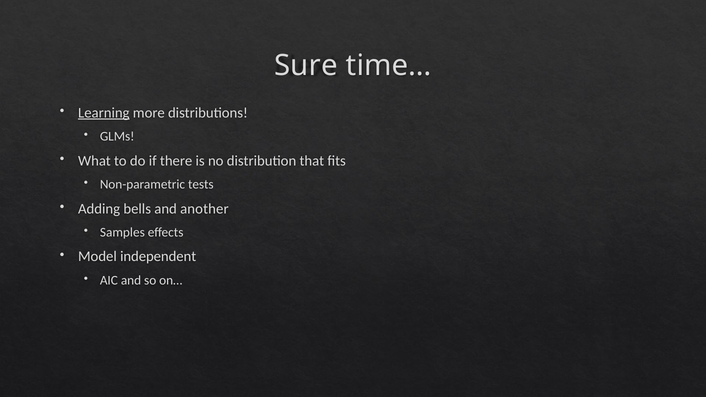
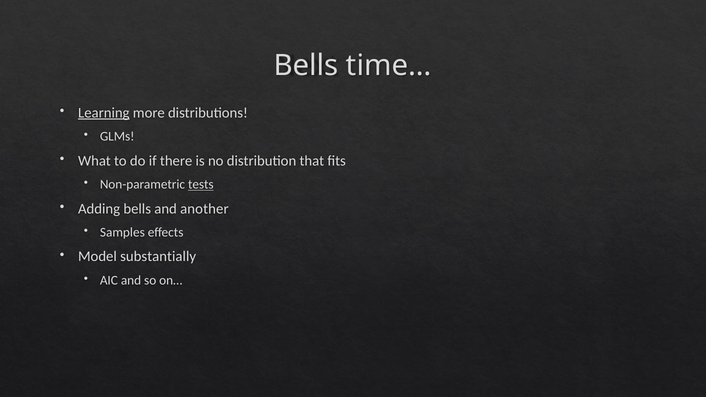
Sure: Sure -> Bells (306, 65)
tests underline: none -> present (201, 185)
independent: independent -> substantially (158, 257)
